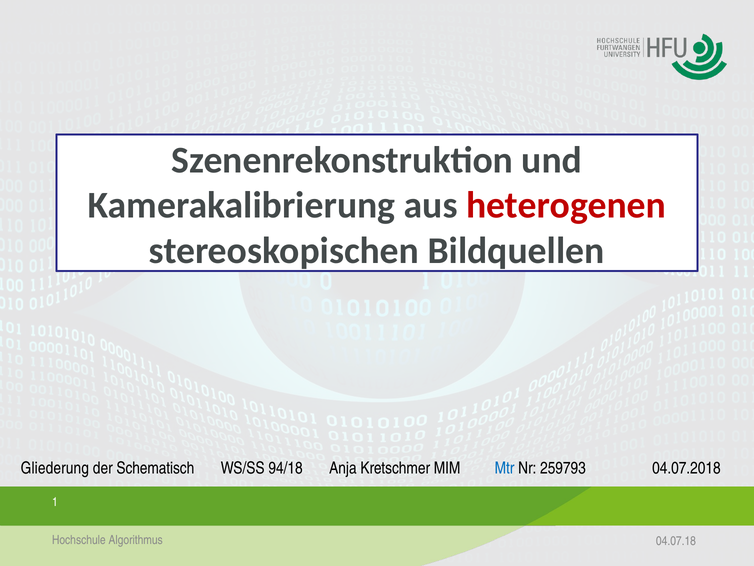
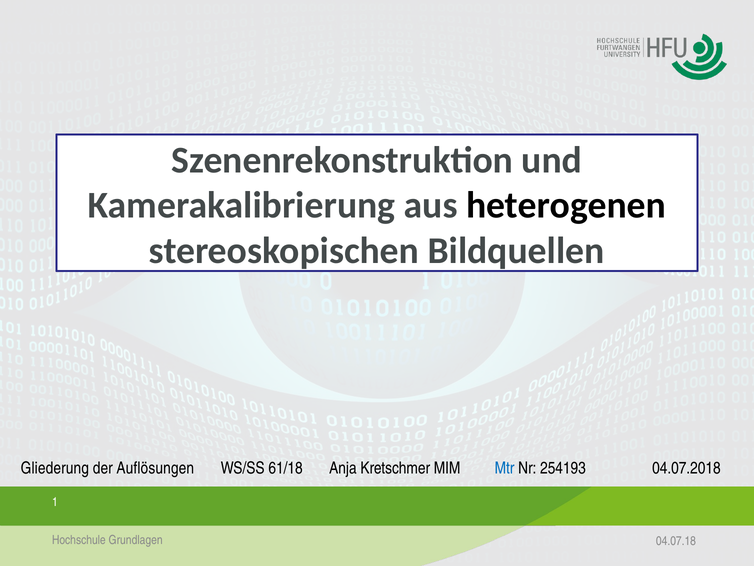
heterogenen colour: red -> black (566, 205)
Schematisch: Schematisch -> Auflösungen (155, 468)
94/18: 94/18 -> 61/18 (286, 468)
259793: 259793 -> 254193 (563, 468)
Algorithmus: Algorithmus -> Grundlagen (136, 539)
